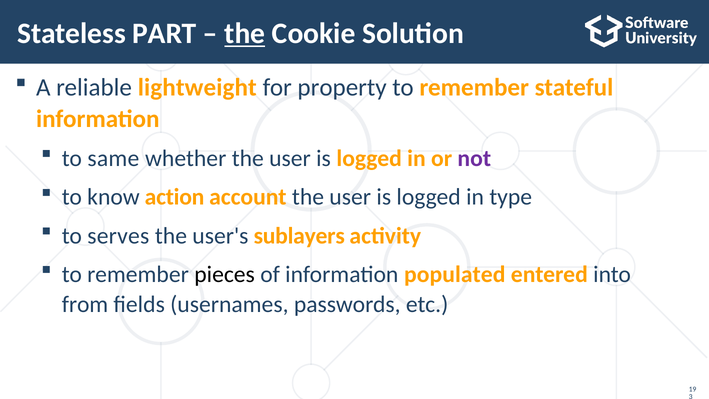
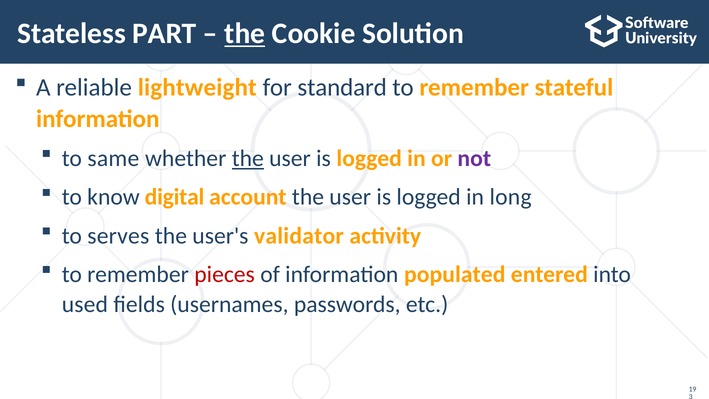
property: property -> standard (342, 87)
the underline: none -> present (248, 158)
action: action -> digital (175, 197)
type: type -> long (511, 197)
sublayers: sublayers -> validator (299, 236)
pieces colour: black -> red (225, 274)
from: from -> used (85, 304)
